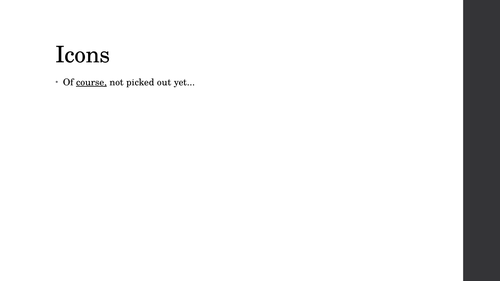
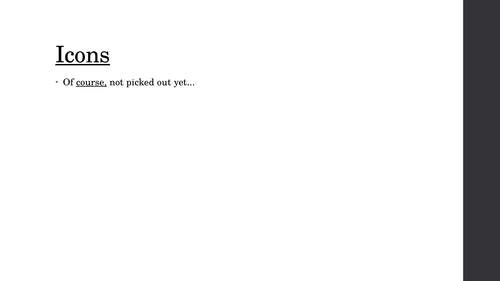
Icons underline: none -> present (83, 55)
